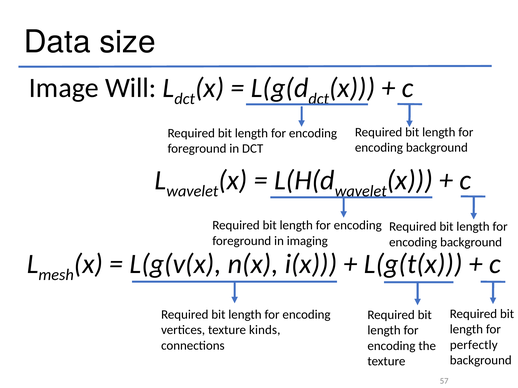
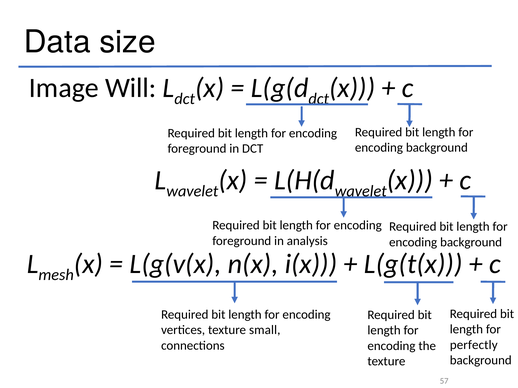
imaging: imaging -> analysis (307, 241)
kinds: kinds -> small (265, 330)
